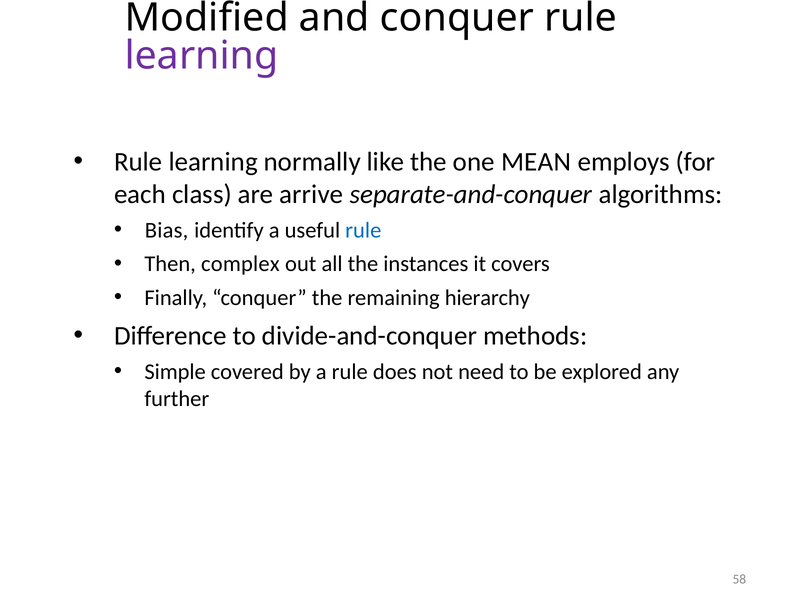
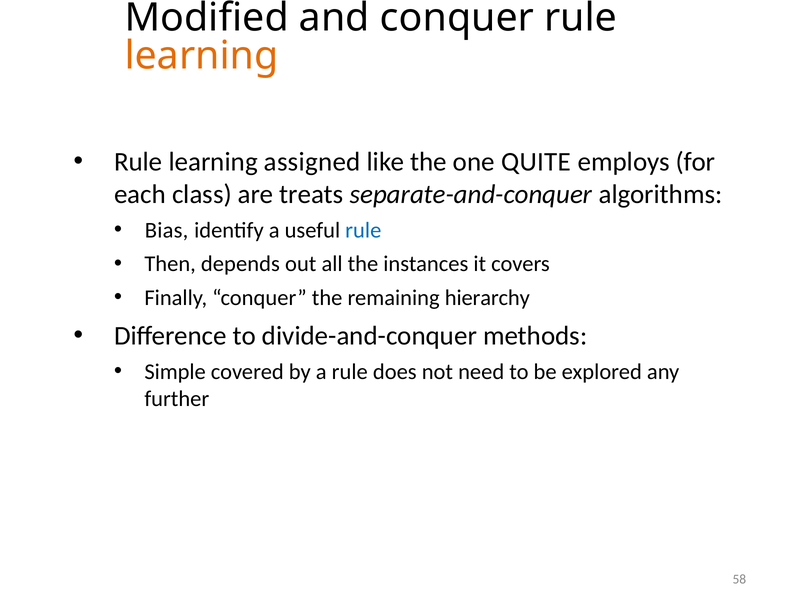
learning colour: purple -> orange (202, 56)
normally: normally -> assigned (312, 162)
MEAN: MEAN -> QUITE (536, 162)
arrive: arrive -> treats (311, 194)
complex: complex -> depends (240, 264)
